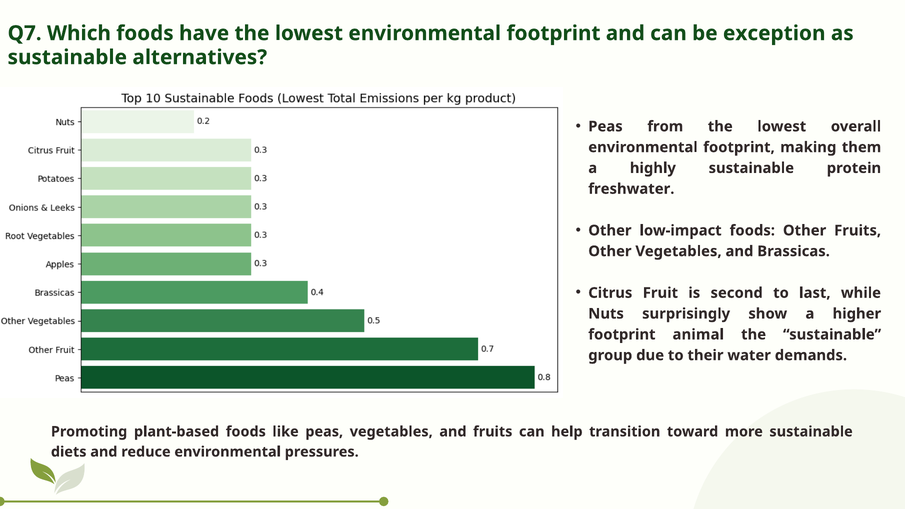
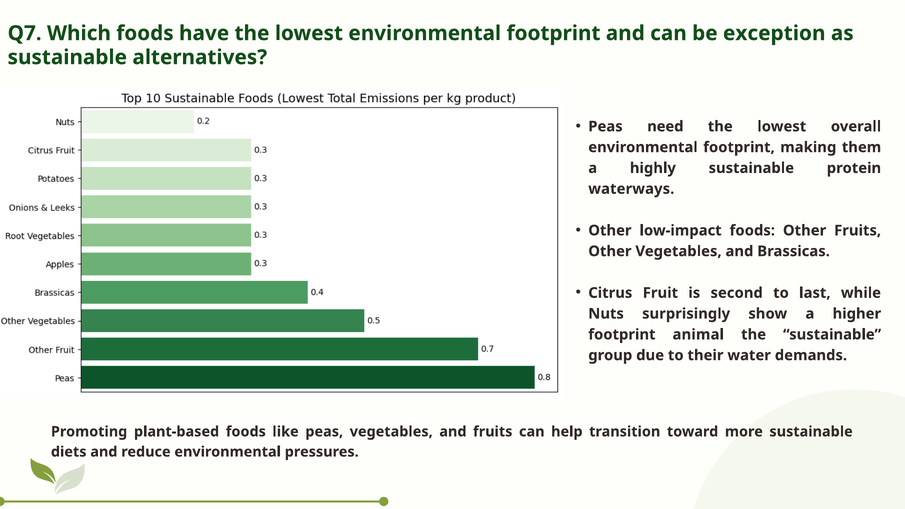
from: from -> need (665, 126)
freshwater: freshwater -> waterways (631, 189)
